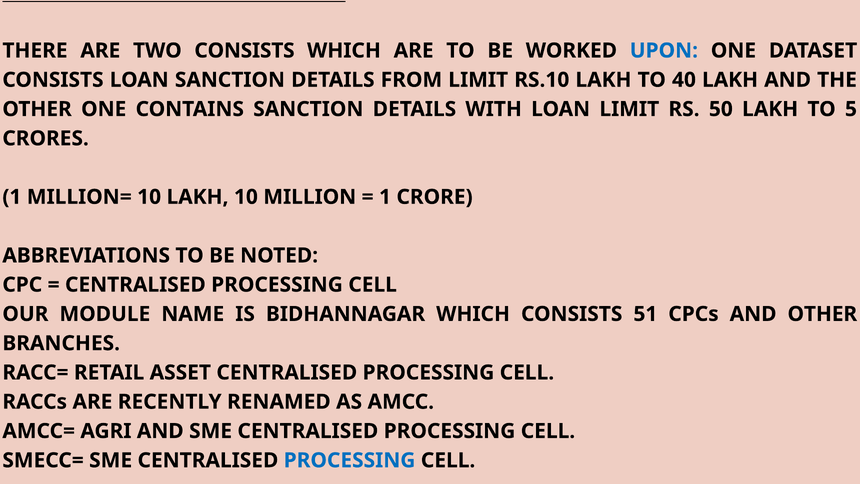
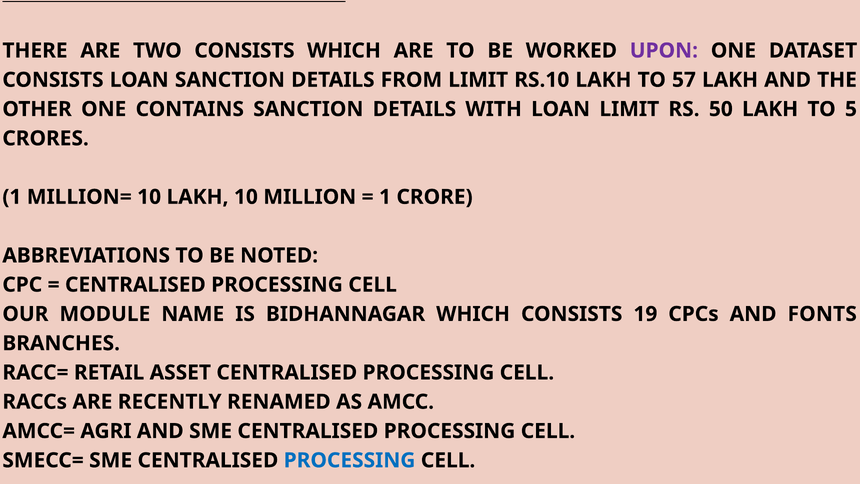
UPON colour: blue -> purple (664, 51)
40: 40 -> 57 (684, 80)
51: 51 -> 19 (645, 314)
AND OTHER: OTHER -> FONTS (822, 314)
